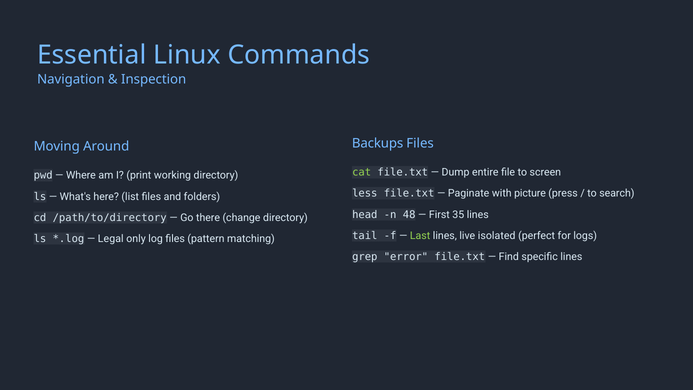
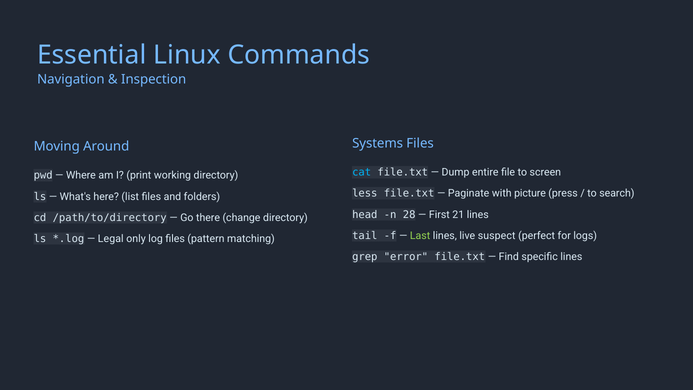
Backups: Backups -> Systems (378, 143)
cat colour: light green -> light blue (362, 172)
48: 48 -> 28 (409, 214)
35: 35 -> 21 (458, 214)
isolated: isolated -> suspect (497, 236)
